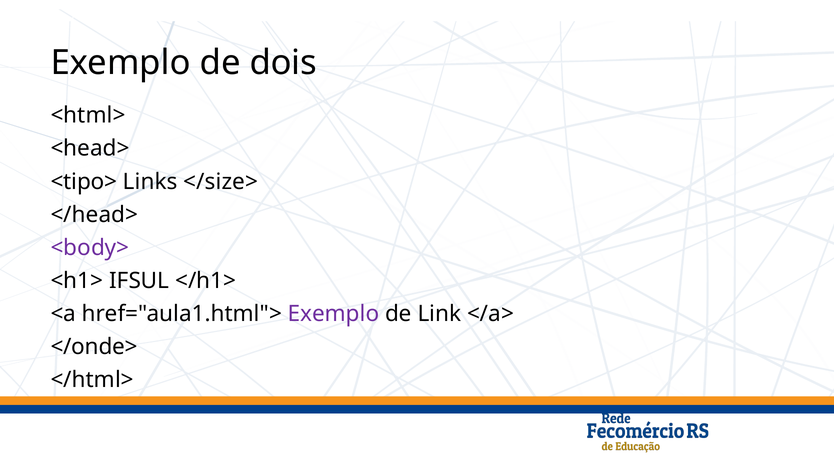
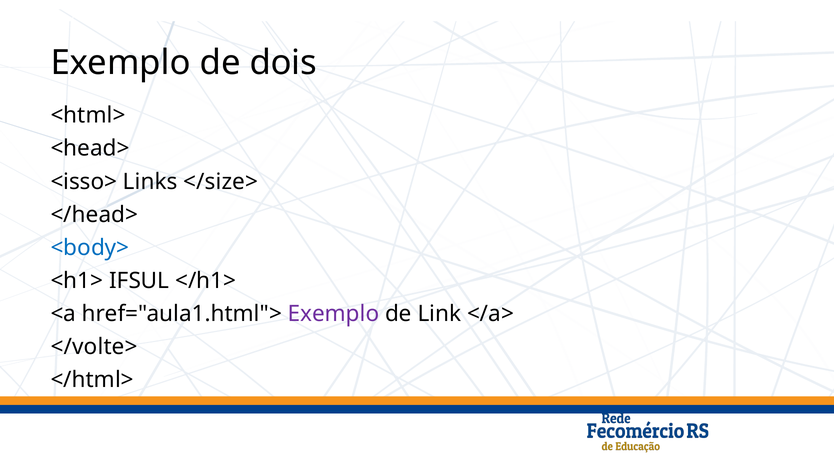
<tipo>: <tipo> -> <isso> (84, 182)
<body> colour: purple -> blue (90, 248)
</onde>: </onde> -> </volte> (94, 347)
